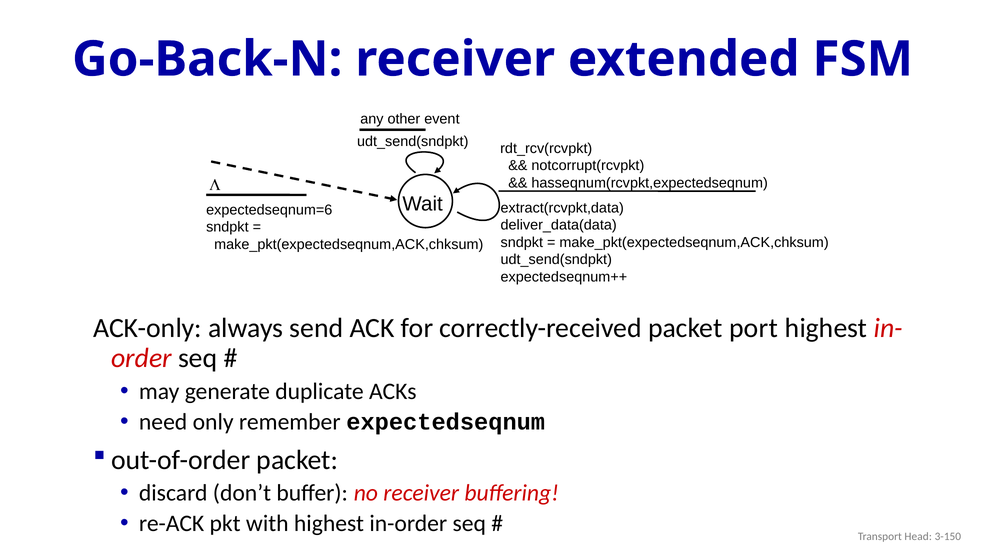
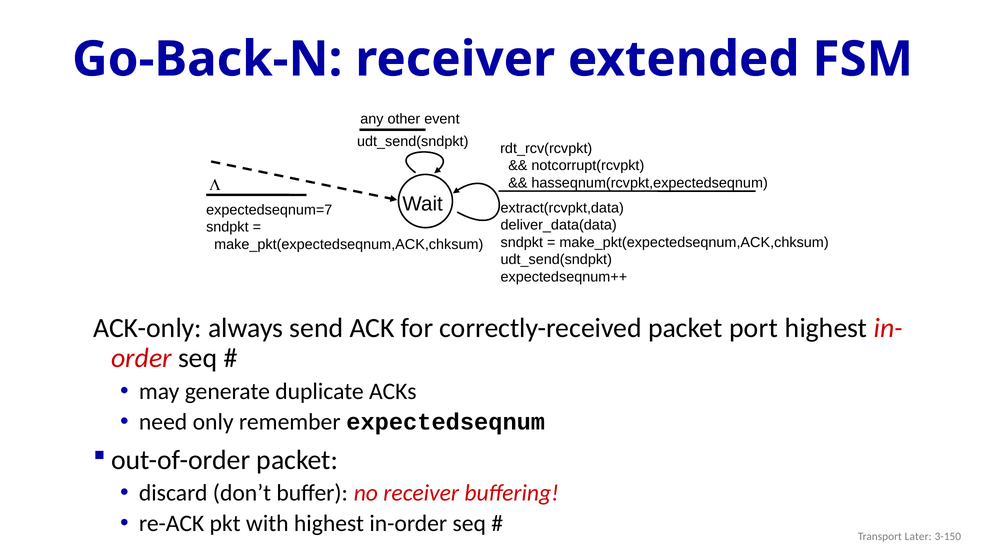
expectedseqnum=6: expectedseqnum=6 -> expectedseqnum=7 (269, 210)
Head: Head -> Later (918, 537)
